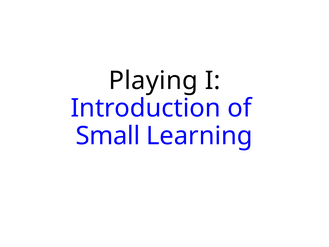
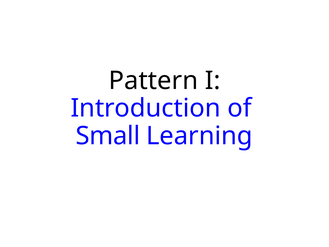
Playing: Playing -> Pattern (153, 81)
